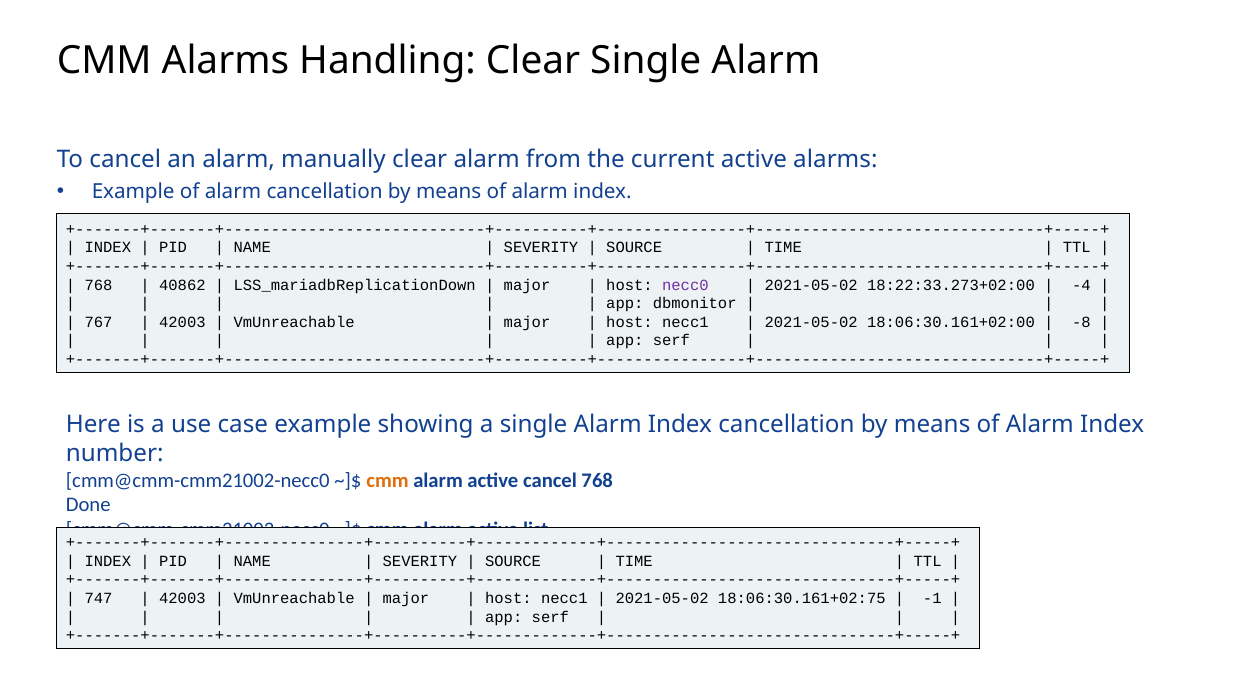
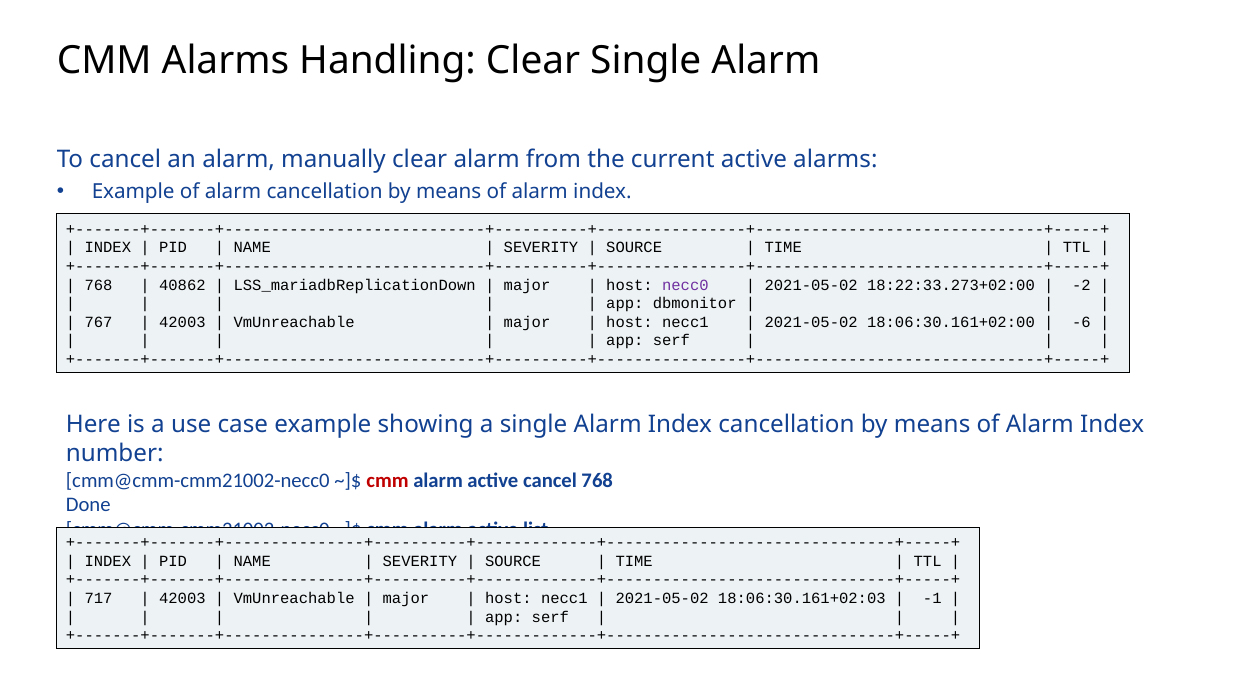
-4: -4 -> -2 (1081, 285)
-8: -8 -> -6 (1081, 322)
cmm colour: orange -> red (388, 480)
747: 747 -> 717 (99, 599)
18:06:30.161+02:75: 18:06:30.161+02:75 -> 18:06:30.161+02:03 (802, 599)
